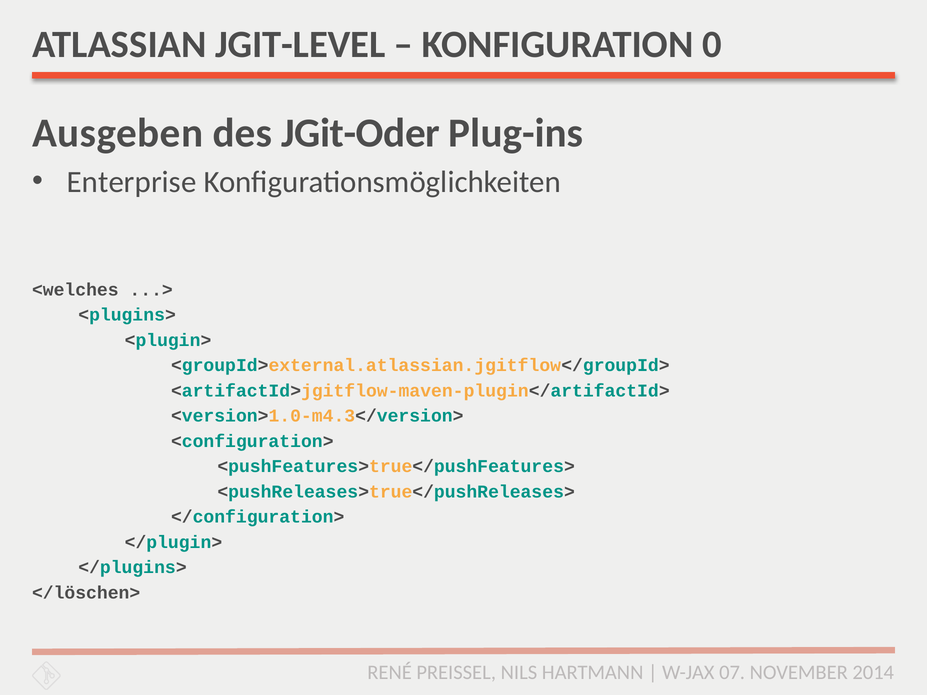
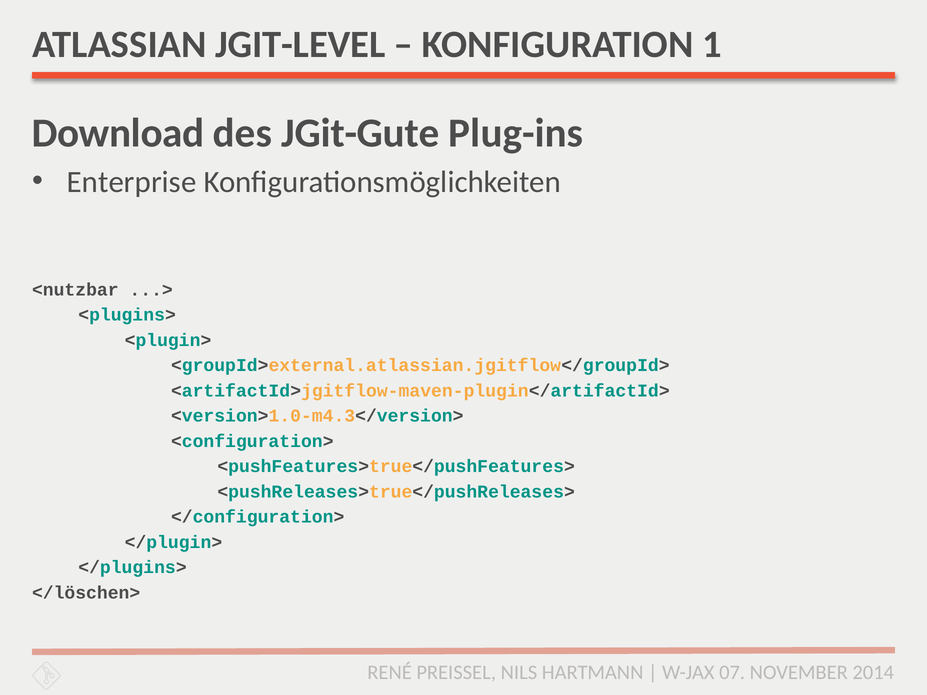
0: 0 -> 1 (712, 45)
Ausgeben: Ausgeben -> Download (118, 133)
JGit-Oder: JGit-Oder -> JGit-Gute (360, 133)
<welches: <welches -> <nutzbar (75, 290)
